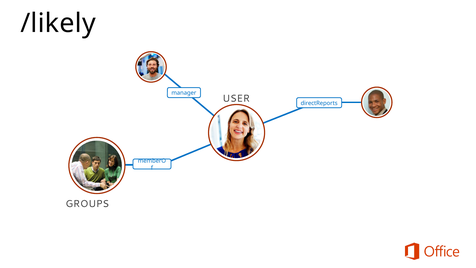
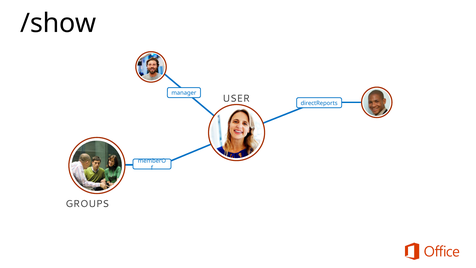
/likely: /likely -> /show (58, 23)
